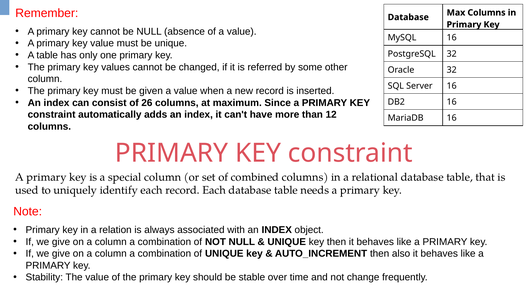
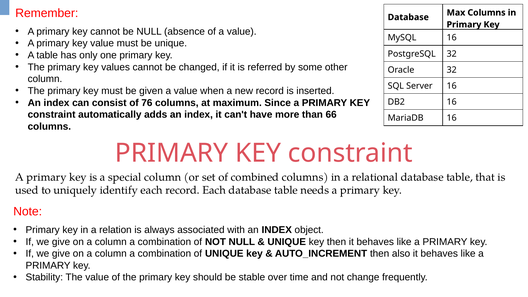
26: 26 -> 76 (147, 103)
12: 12 -> 66 (331, 115)
